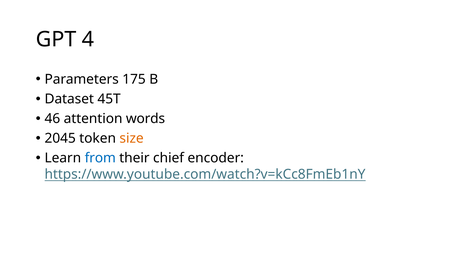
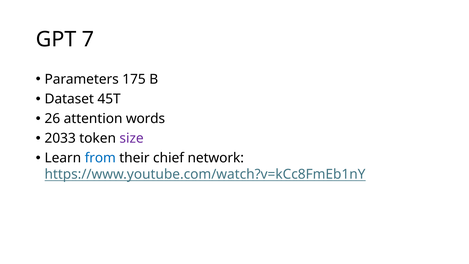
4: 4 -> 7 (88, 39)
46: 46 -> 26 (52, 119)
2045: 2045 -> 2033 (60, 138)
size colour: orange -> purple (132, 138)
encoder: encoder -> network (216, 158)
